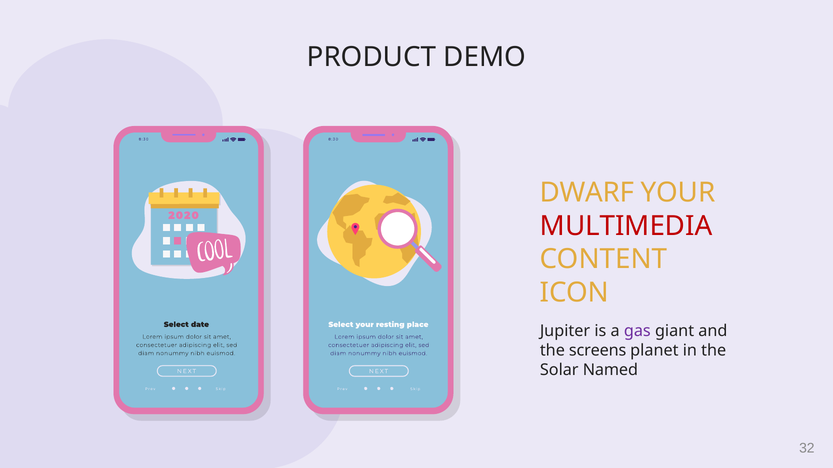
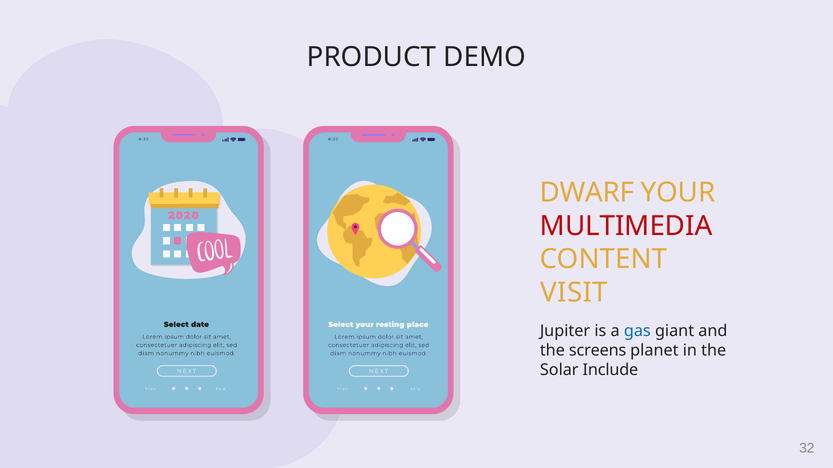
ICON: ICON -> VISIT (574, 293)
gas colour: purple -> blue (637, 331)
Named: Named -> Include (610, 370)
